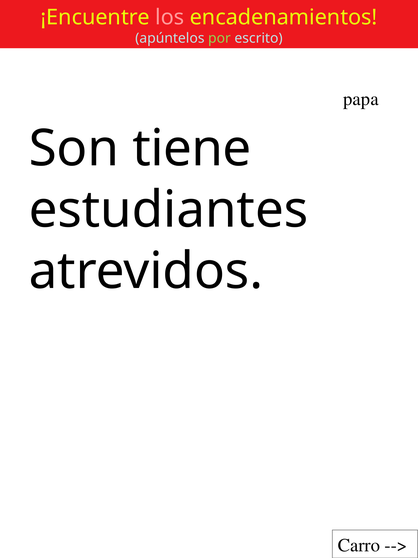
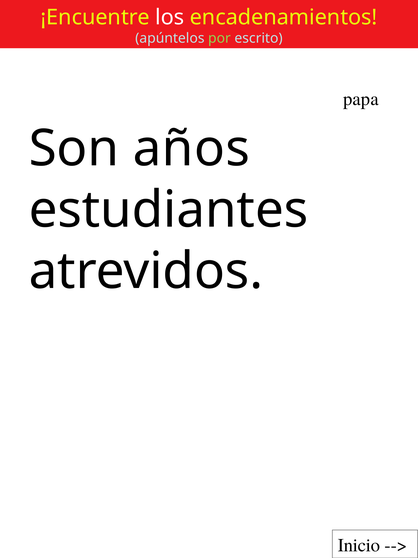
los colour: pink -> white (170, 17)
tiene: tiene -> años (191, 148)
Carro: Carro -> Inicio (359, 545)
